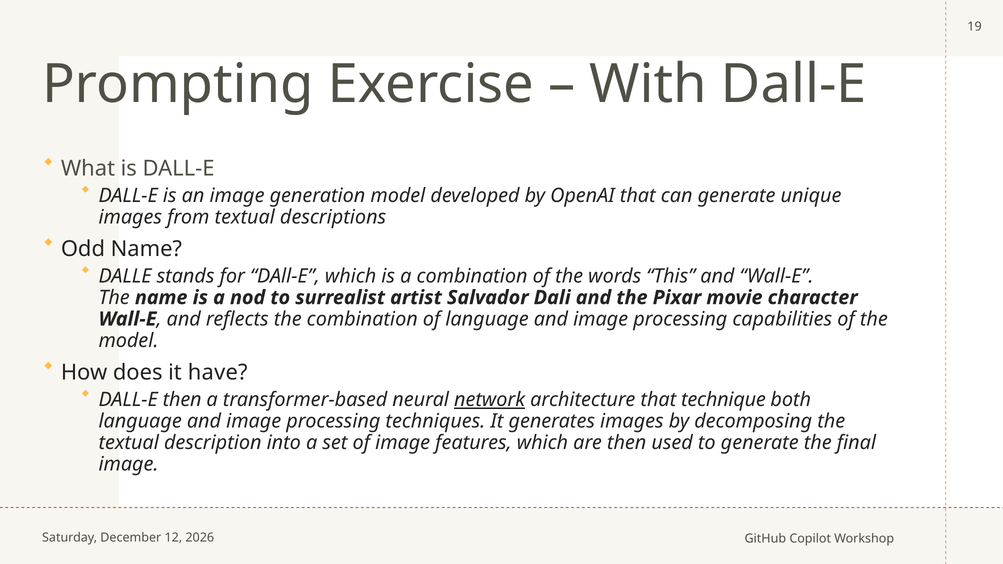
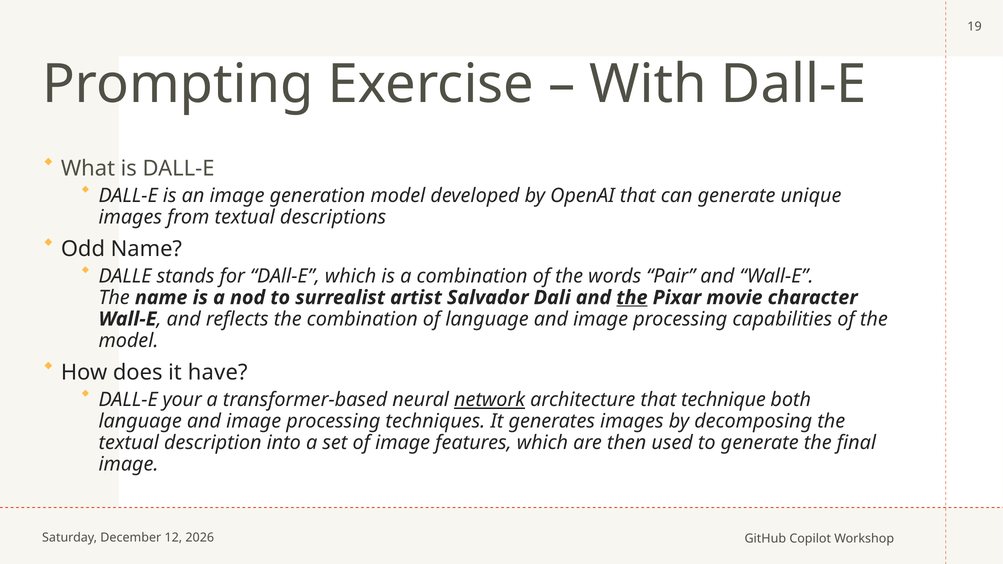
This: This -> Pair (671, 276)
the underline: none -> present (632, 298)
DALL-E then: then -> your (182, 400)
